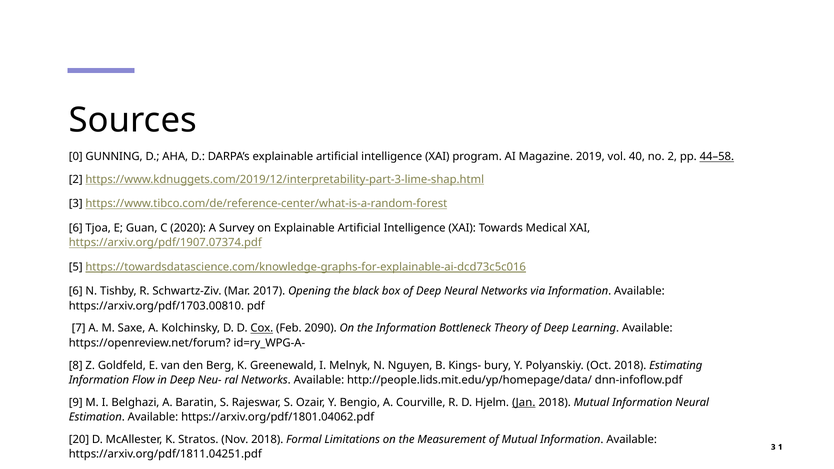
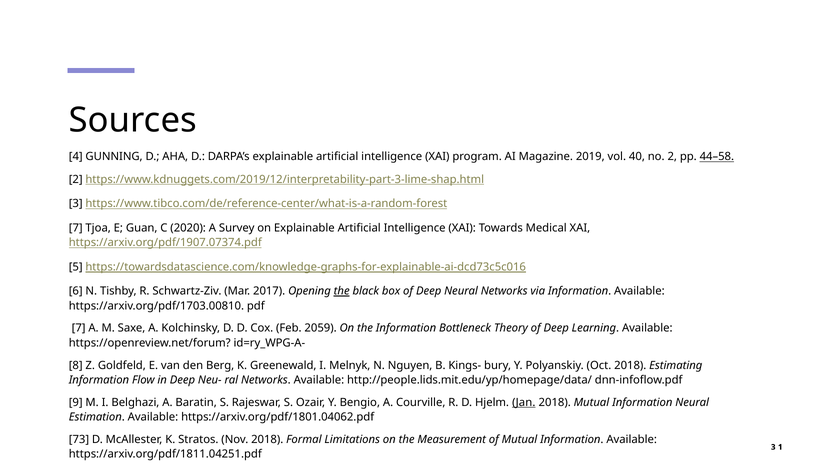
0: 0 -> 4 (76, 157)
6: 6 -> 7 (76, 228)
the underline: none -> present (342, 291)
Cox underline: present -> none (262, 328)
2090: 2090 -> 2059 (321, 328)
20: 20 -> 73 (79, 440)
